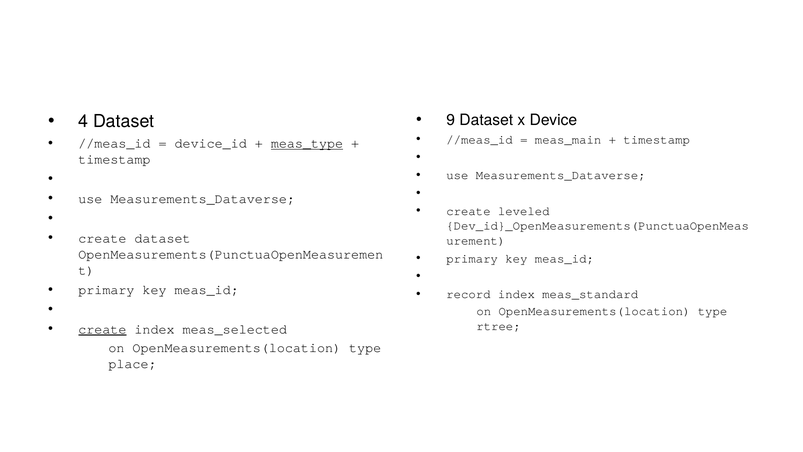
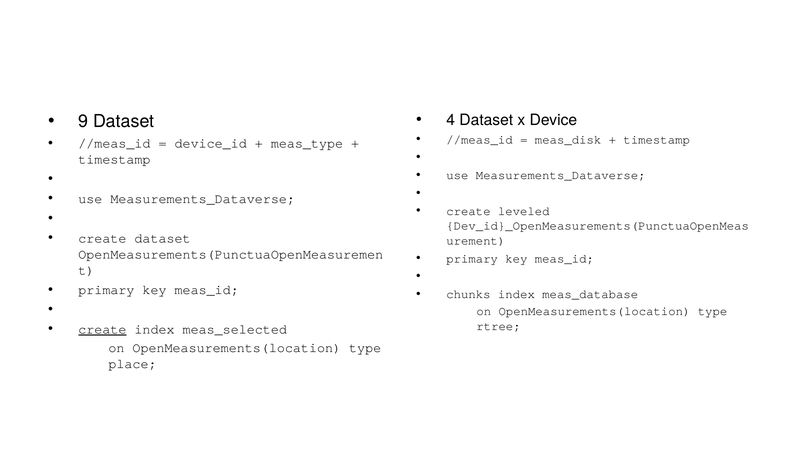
9: 9 -> 4 (451, 120)
4: 4 -> 9 (83, 121)
meas_main: meas_main -> meas_disk (568, 140)
meas_type underline: present -> none (307, 143)
record: record -> chunks (468, 294)
meas_standard: meas_standard -> meas_database (590, 294)
